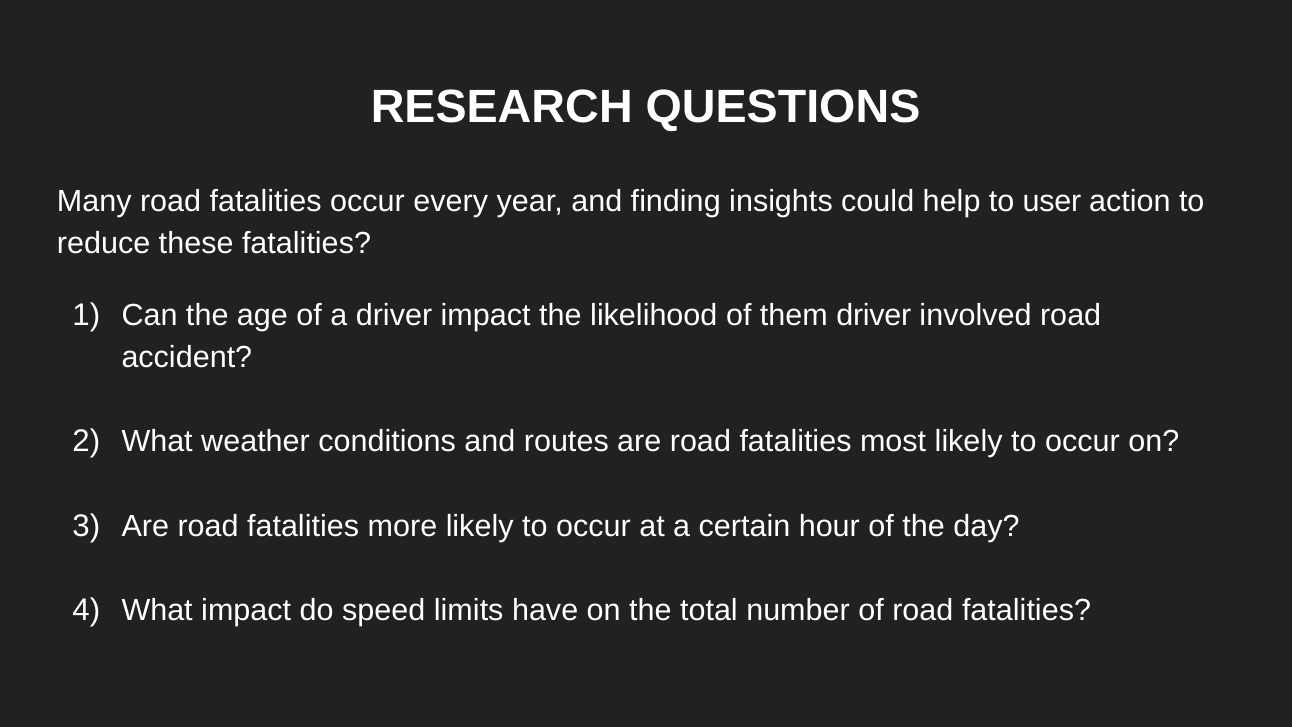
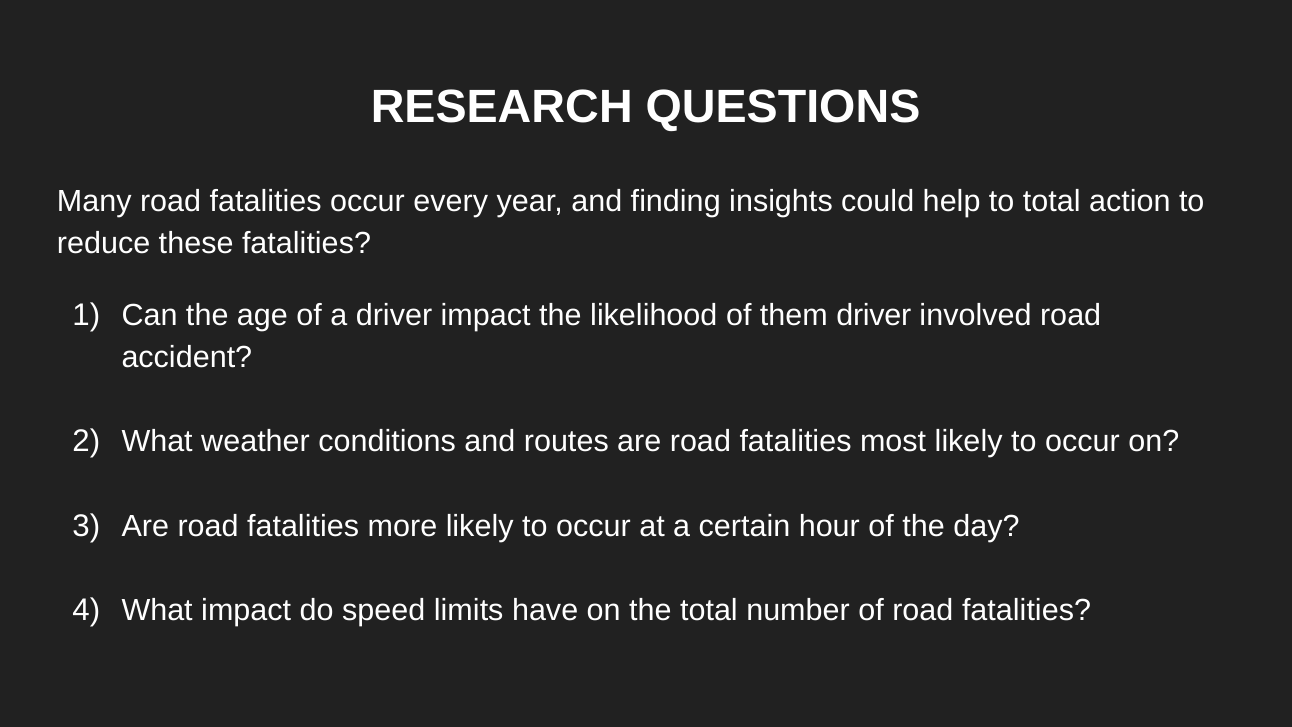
to user: user -> total (1052, 202)
